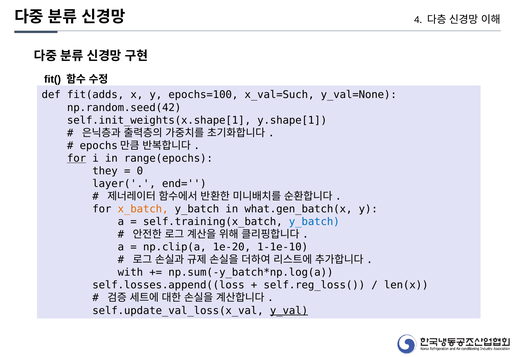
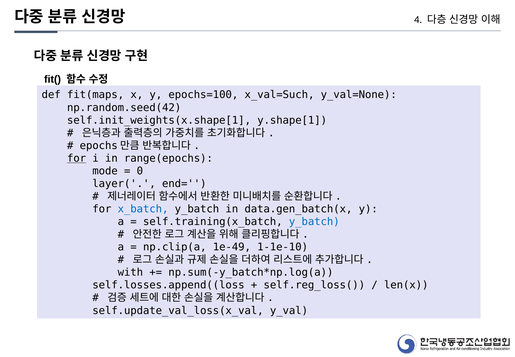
fit(adds: fit(adds -> fit(maps (96, 95)
they: they -> mode (105, 171)
x_batch colour: orange -> blue (143, 209)
what.gen_batch(x: what.gen_batch(x -> data.gen_batch(x (298, 209)
1e-20: 1e-20 -> 1e-49 (232, 247)
y_val underline: present -> none (289, 310)
